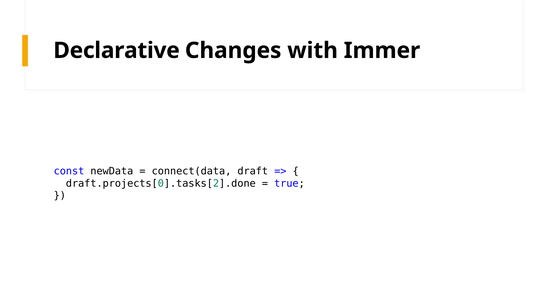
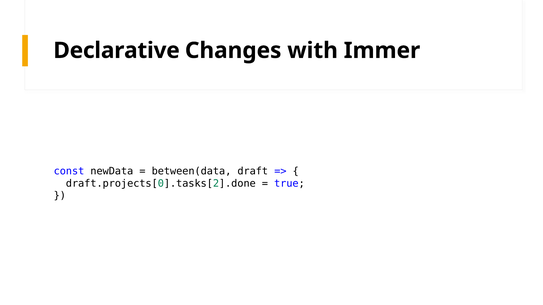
connect(data: connect(data -> between(data (192, 171)
